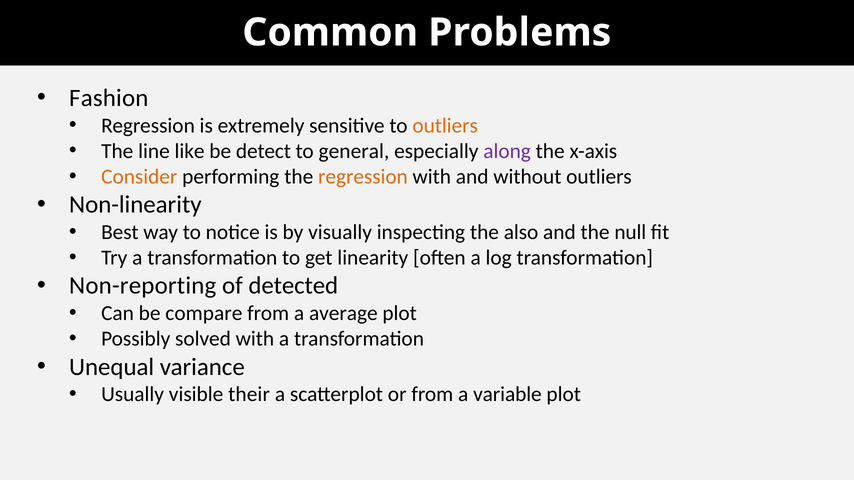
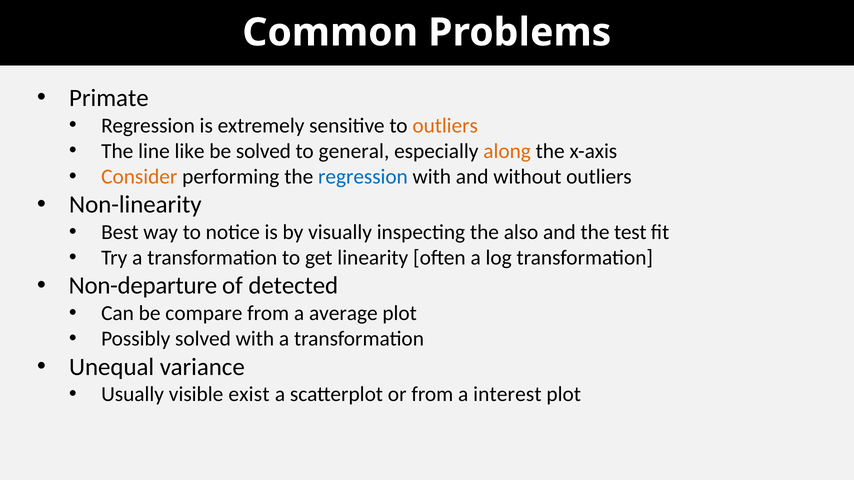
Fashion: Fashion -> Primate (109, 98)
be detect: detect -> solved (263, 151)
along colour: purple -> orange (507, 151)
regression colour: orange -> blue (363, 177)
null: null -> test (630, 232)
Non-reporting: Non-reporting -> Non-departure (143, 286)
their: their -> exist (249, 395)
variable: variable -> interest (507, 395)
